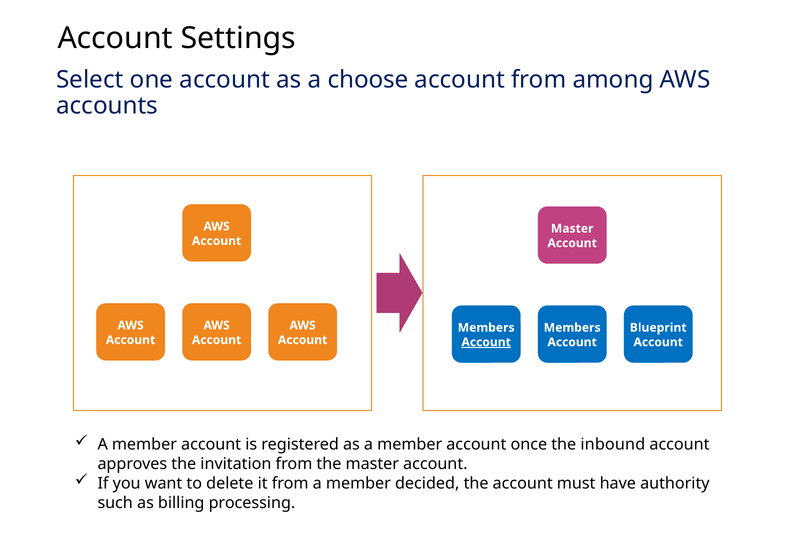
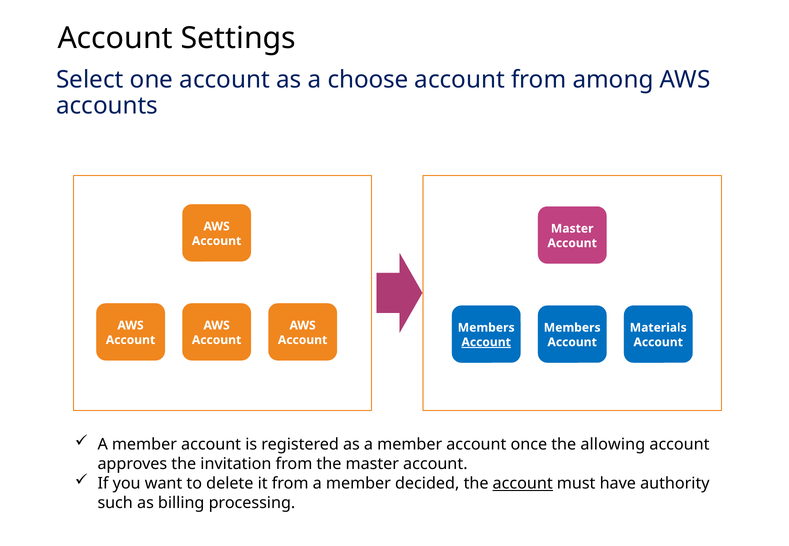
Blueprint: Blueprint -> Materials (658, 328)
inbound: inbound -> allowing (613, 445)
account underline: none -> present (523, 484)
